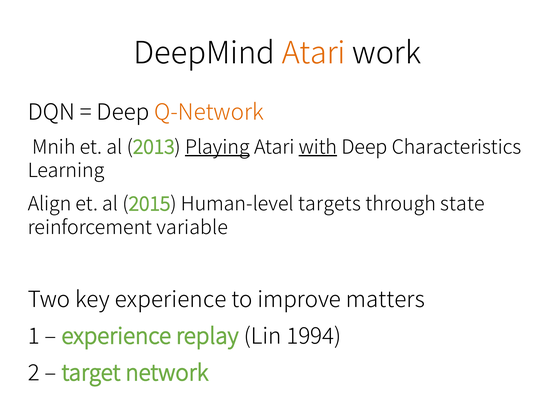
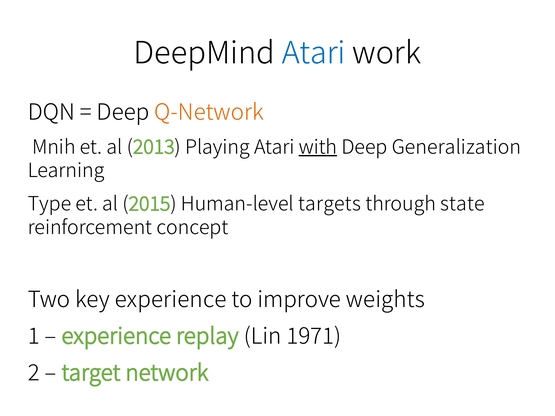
Atari colour: orange -> blue (314, 53)
Playing underline: present -> none (217, 147)
Characteristics: Characteristics -> Generalization (456, 147)
Align: Align -> Type (49, 204)
variable: variable -> concept (192, 228)
matters: matters -> weights (385, 300)
1994: 1994 -> 1971 (314, 337)
